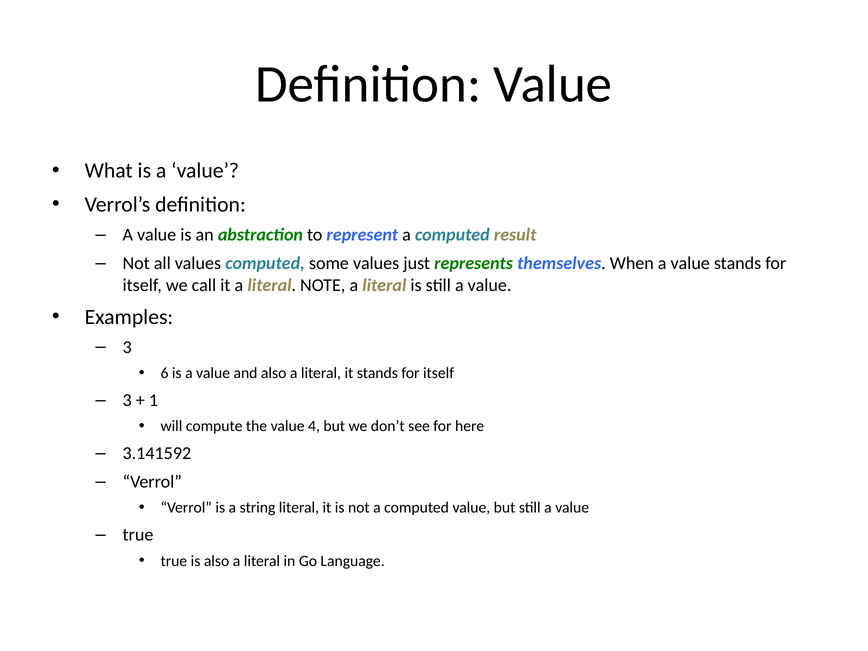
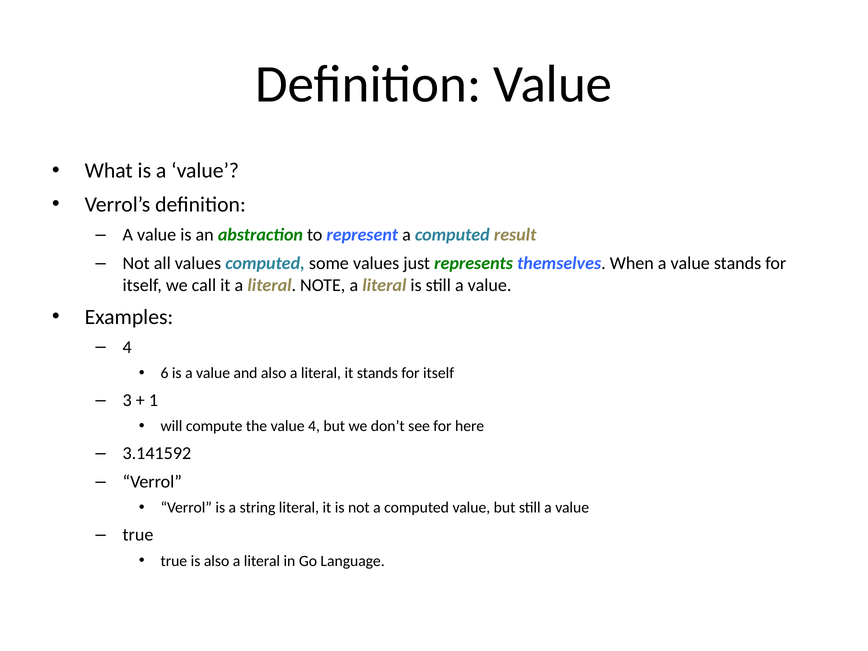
3: 3 -> 4 (127, 347)
